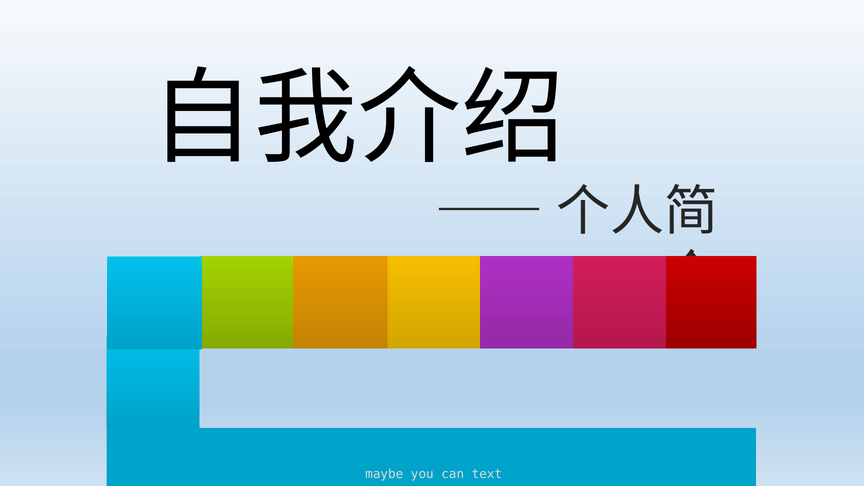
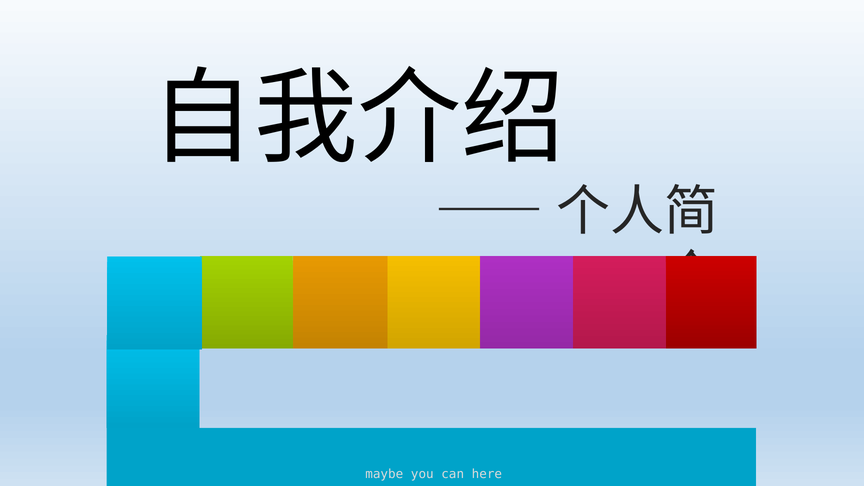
can text: text -> here (487, 474)
